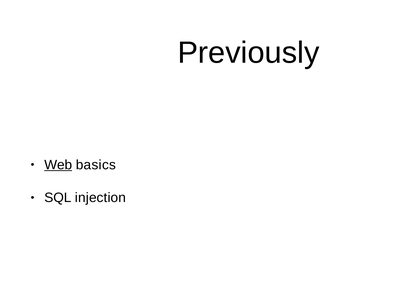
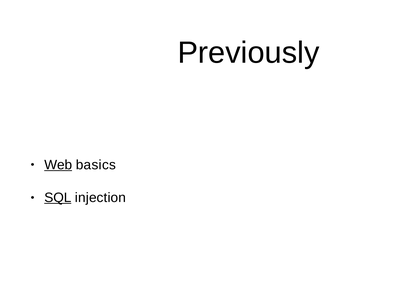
SQL underline: none -> present (58, 198)
